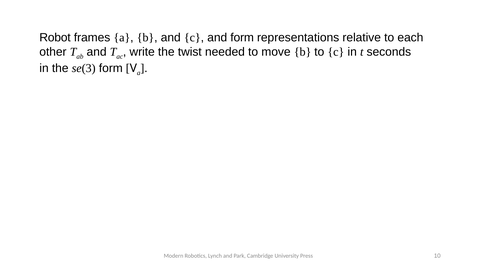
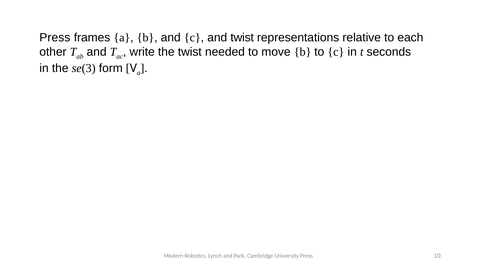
Robot: Robot -> Press (55, 38)
and form: form -> twist (242, 38)
